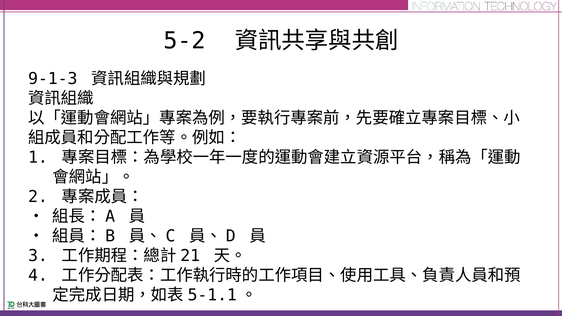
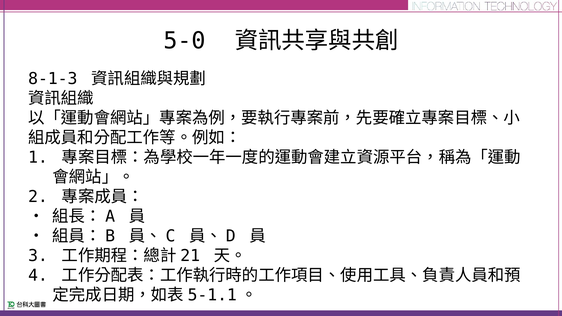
5-2: 5-2 -> 5-0 (185, 41)
9-1-3: 9-1-3 -> 8-1-3 (53, 79)
